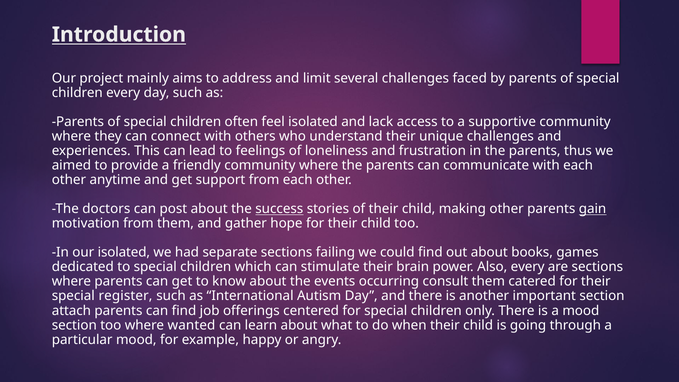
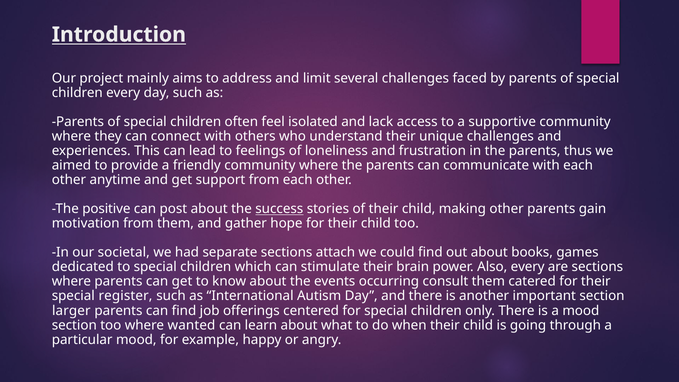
doctors: doctors -> positive (106, 209)
gain underline: present -> none (593, 209)
our isolated: isolated -> societal (124, 252)
failing: failing -> attach (335, 252)
attach: attach -> larger (71, 311)
